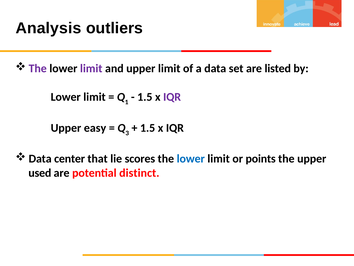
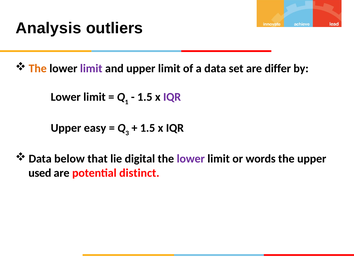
The colour: purple -> orange (38, 68)
listed: listed -> differ (278, 68)
center: center -> below (69, 159)
scores: scores -> digital (140, 159)
lower colour: blue -> purple (191, 159)
points: points -> words (261, 159)
